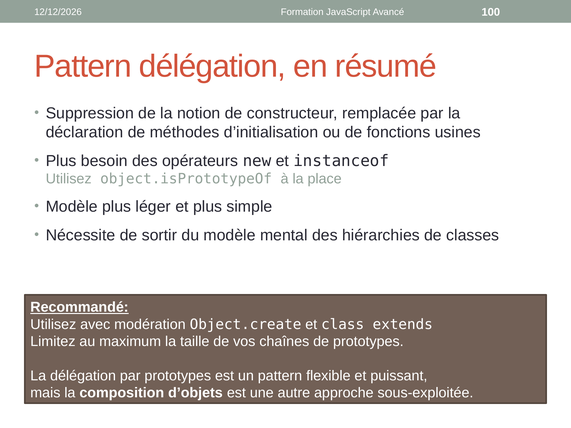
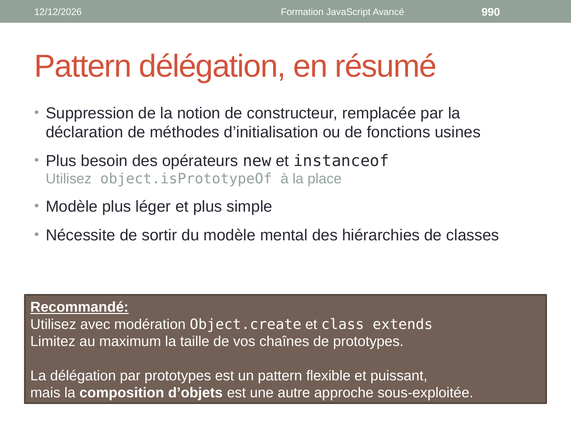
100: 100 -> 990 (491, 12)
